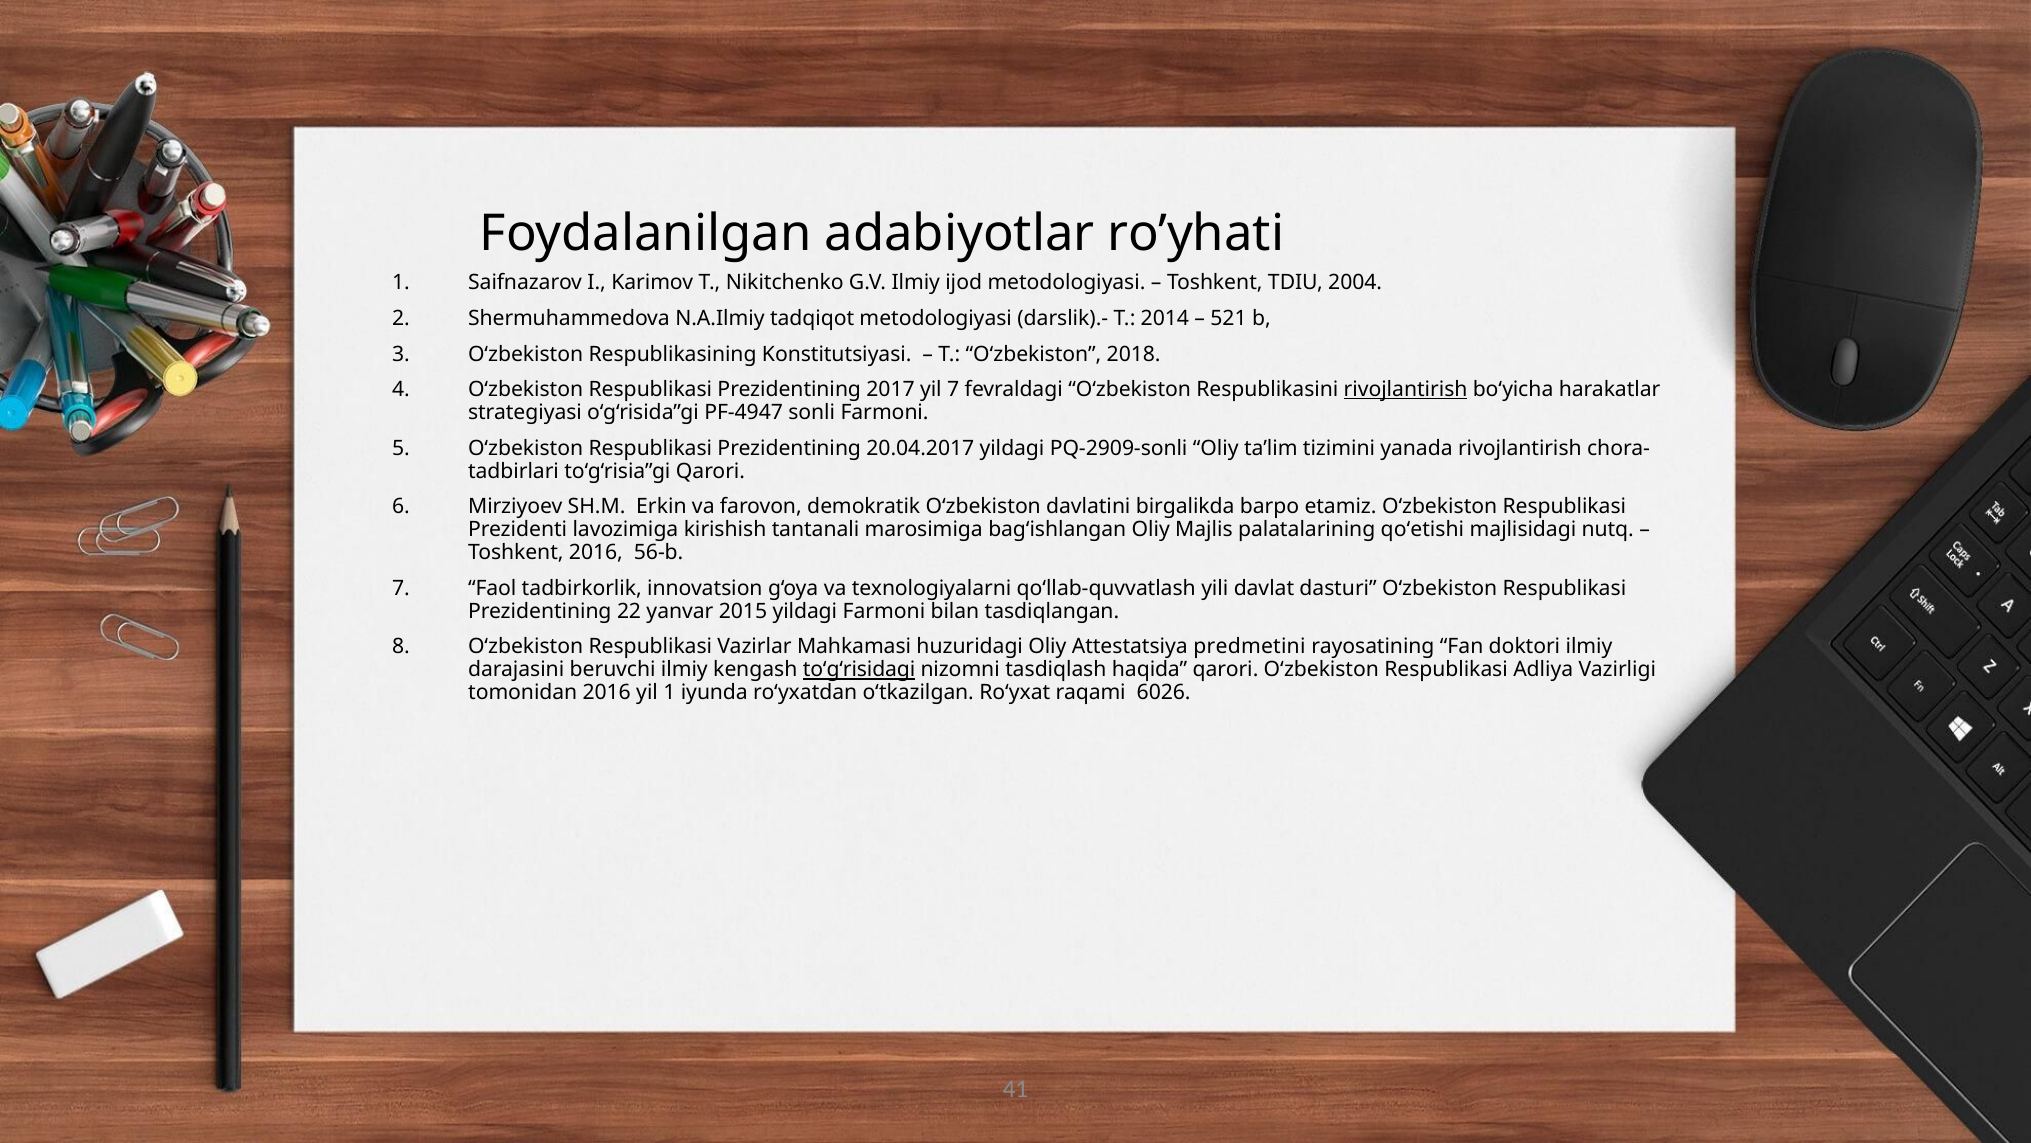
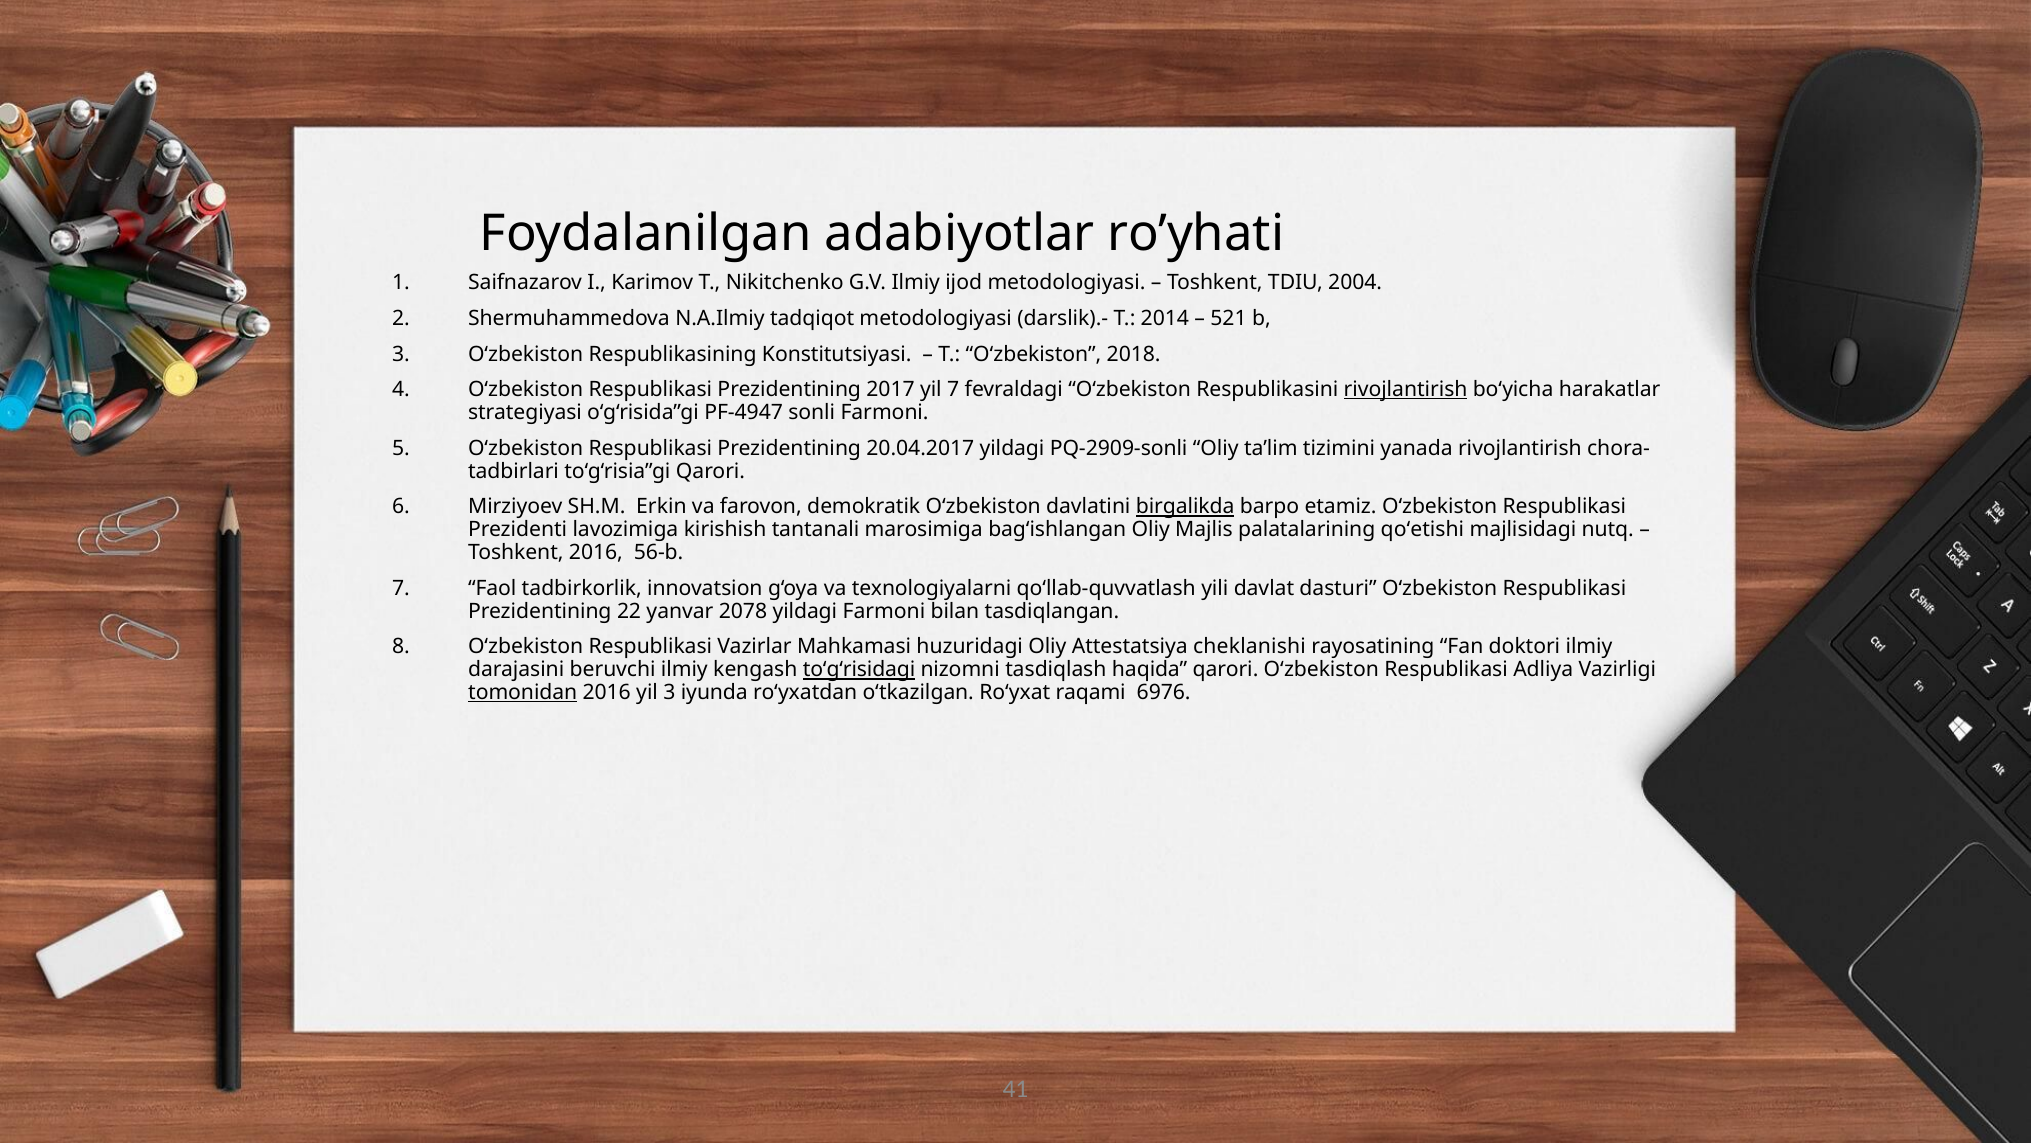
birgalikda underline: none -> present (1185, 507)
2015: 2015 -> 2078 (743, 611)
predmetini: predmetini -> cheklanishi (1249, 647)
tomonidan underline: none -> present (523, 692)
yil 1: 1 -> 3 (669, 692)
6026: 6026 -> 6976 (1164, 692)
